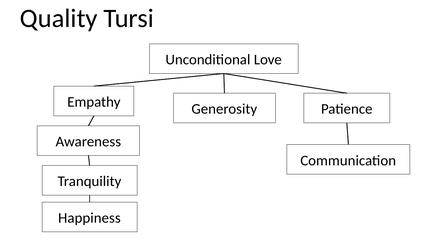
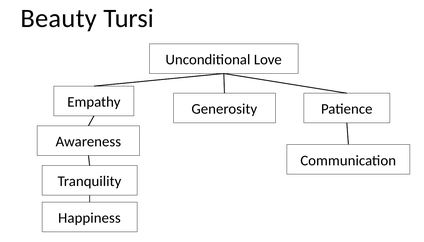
Quality: Quality -> Beauty (59, 19)
